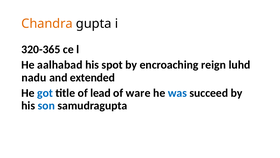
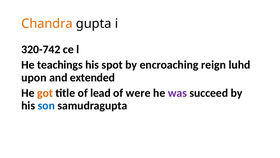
320-365: 320-365 -> 320-742 (41, 49)
aalhabad: aalhabad -> teachings (60, 65)
nadu: nadu -> upon (34, 77)
got colour: blue -> orange (45, 93)
ware: ware -> were (138, 93)
was colour: blue -> purple (177, 93)
